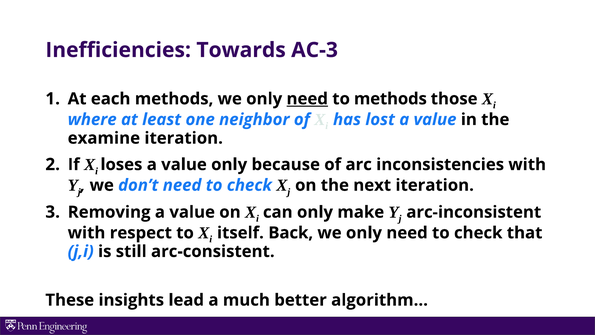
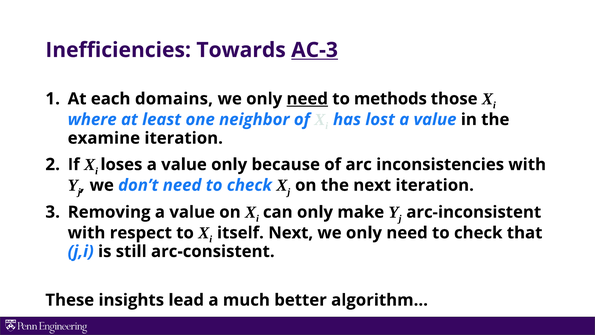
AC-3 underline: none -> present (315, 50)
each methods: methods -> domains (174, 99)
itself Back: Back -> Next (291, 233)
